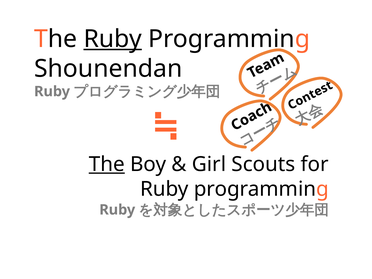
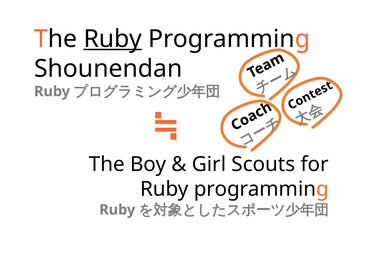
The underline: present -> none (107, 164)
